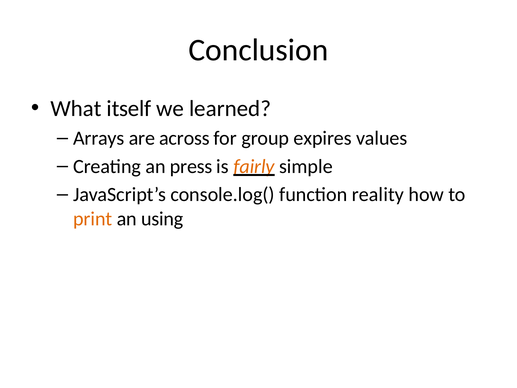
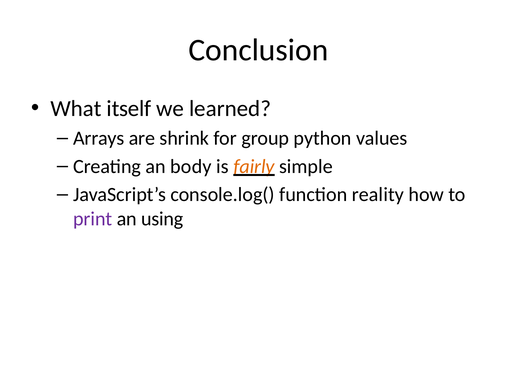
across: across -> shrink (184, 138)
expires: expires -> python (323, 138)
press: press -> body (191, 166)
print colour: orange -> purple (93, 219)
